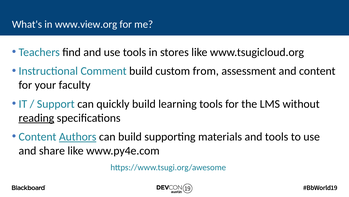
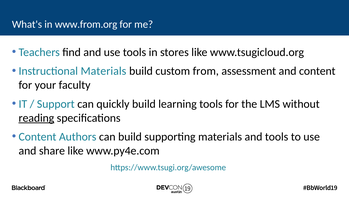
www.view.org: www.view.org -> www.from.org (86, 24)
Instructional Comment: Comment -> Materials (103, 71)
Authors underline: present -> none (78, 136)
